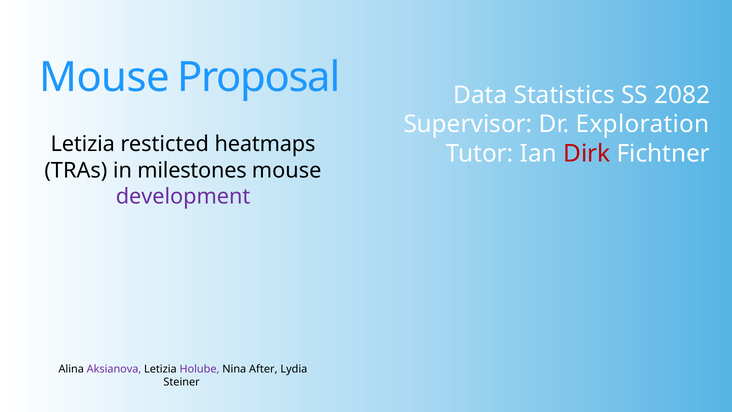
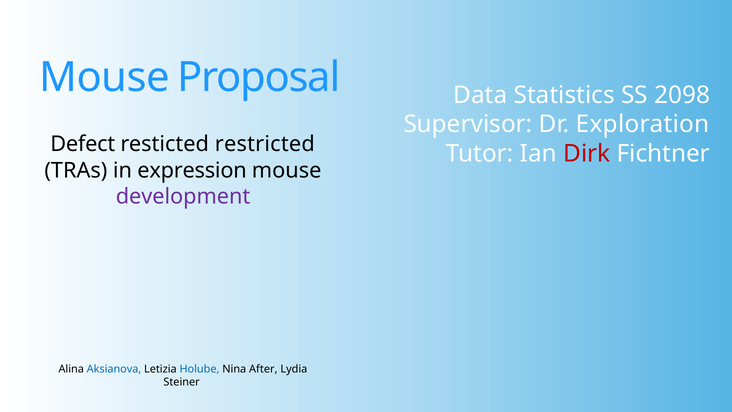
2082: 2082 -> 2098 (682, 95)
Letizia: Letizia -> Defect (83, 144)
heatmaps: heatmaps -> restricted (265, 144)
milestones: milestones -> expression (192, 170)
Aksianova colour: purple -> blue (114, 369)
Holube colour: purple -> blue (199, 369)
